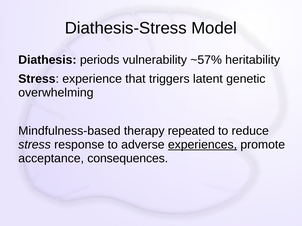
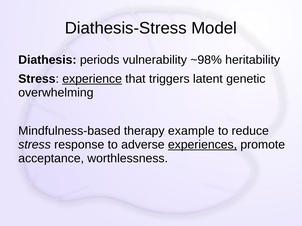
~57%: ~57% -> ~98% (206, 60)
experience underline: none -> present (92, 79)
repeated: repeated -> example (191, 131)
consequences: consequences -> worthlessness (128, 159)
